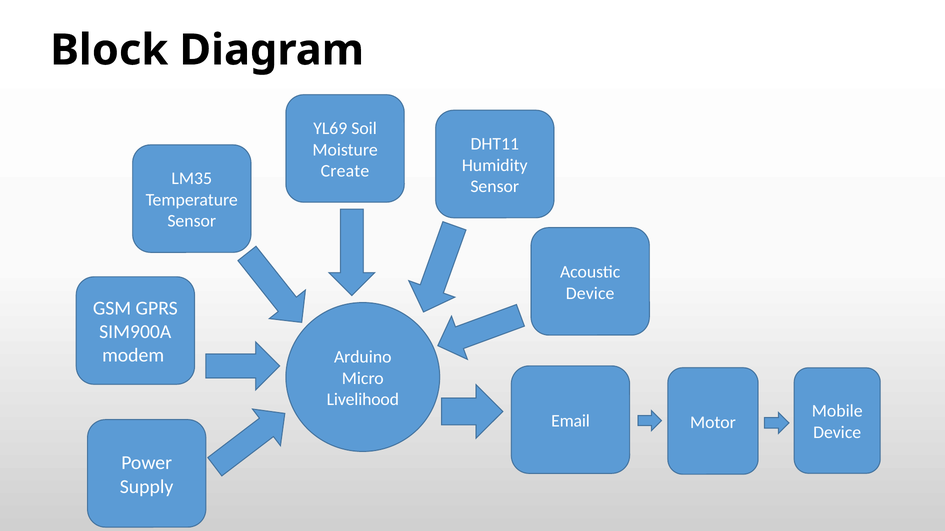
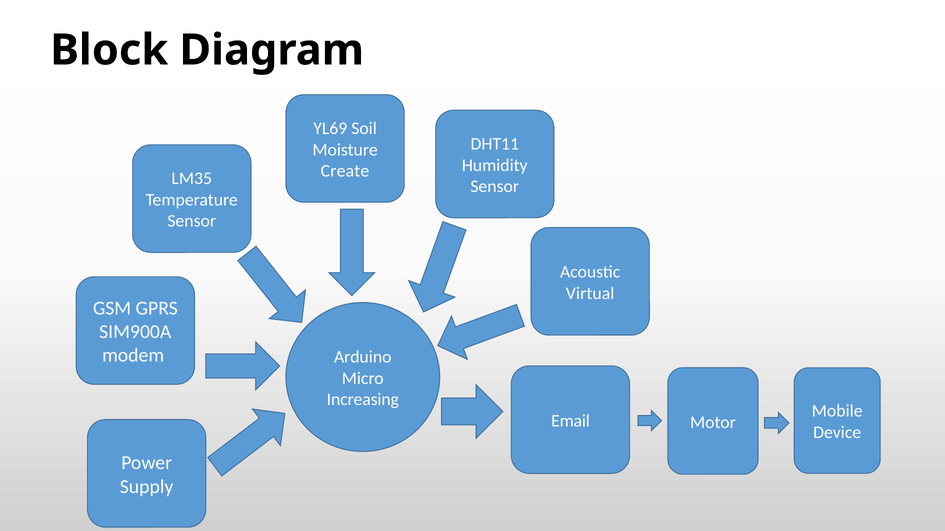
Device: Device -> Virtual (590, 293)
Livelihood: Livelihood -> Increasing (363, 400)
